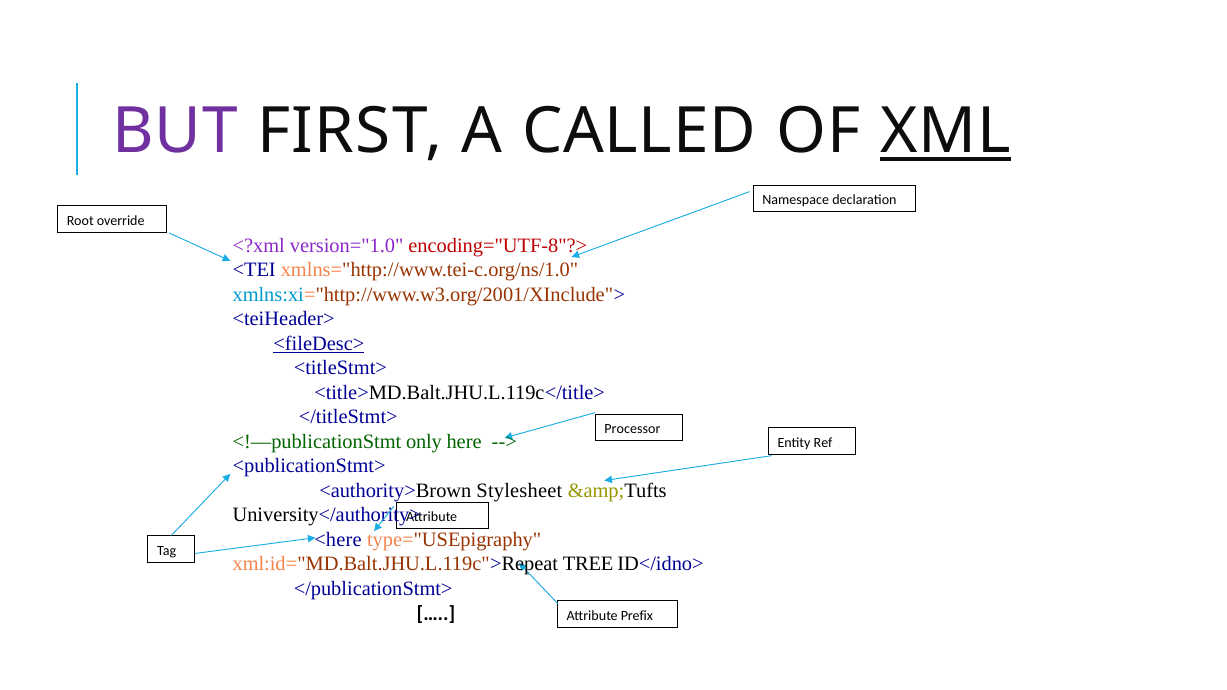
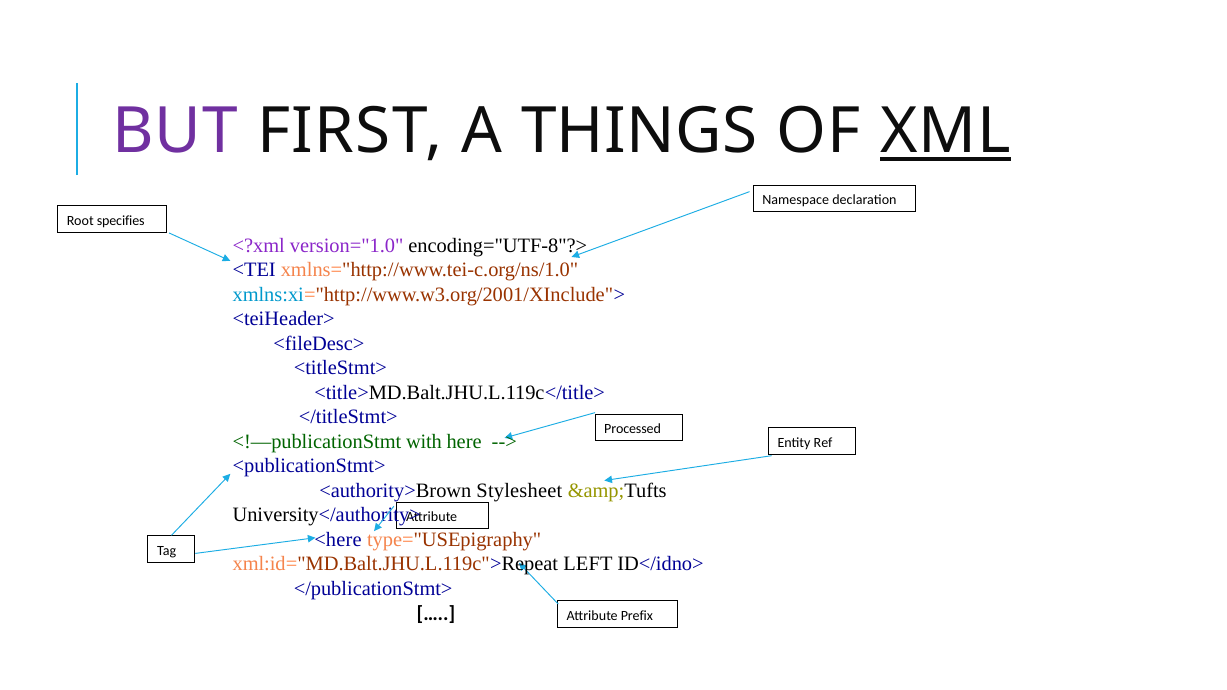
CALLED: CALLED -> THINGS (639, 132)
override: override -> specifies (121, 221)
encoding="UTF-8"?> colour: red -> black (498, 246)
<fileDesc> underline: present -> none (319, 344)
Processor: Processor -> Processed (633, 429)
only: only -> with (424, 442)
TREE: TREE -> LEFT (588, 564)
